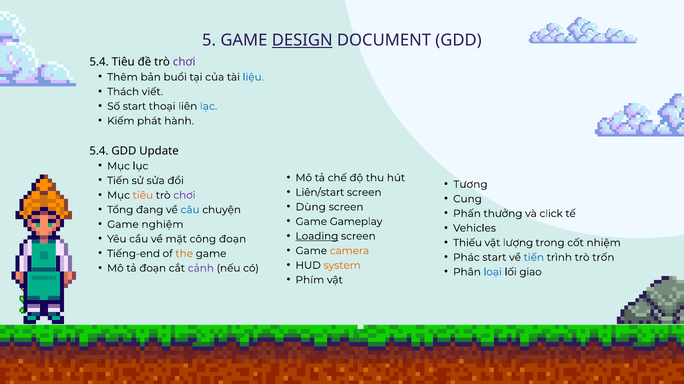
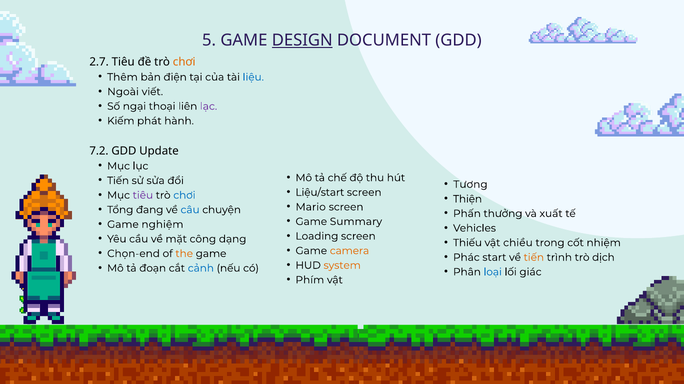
5.4: 5.4 -> 2.7 (99, 62)
chơi colour: purple -> orange (184, 62)
buổi: buổi -> điện (175, 77)
Thách: Thách -> Ngoài (123, 92)
Số start: start -> ngại (134, 107)
lạc colour: blue -> purple (209, 107)
5.4: 5.4 -> 7.2 (99, 151)
Liên/start: Liên/start -> Liệu/start (320, 193)
tiêu colour: orange -> purple (143, 196)
chơi colour: purple -> blue (184, 196)
Cung: Cung -> Thiện (468, 199)
Dùng: Dùng -> Mario (311, 207)
click: click -> xuất (551, 214)
Gameplay: Gameplay -> Summary (356, 222)
Loading underline: present -> none (317, 237)
công đoạn: đoạn -> dạng (233, 239)
lượng: lượng -> chiều (518, 243)
Tiếng-end: Tiếng-end -> Chọn-end (134, 254)
tiến colour: blue -> orange (534, 258)
trốn: trốn -> dịch (603, 258)
cảnh colour: purple -> blue (201, 269)
giao: giao -> giác (531, 272)
